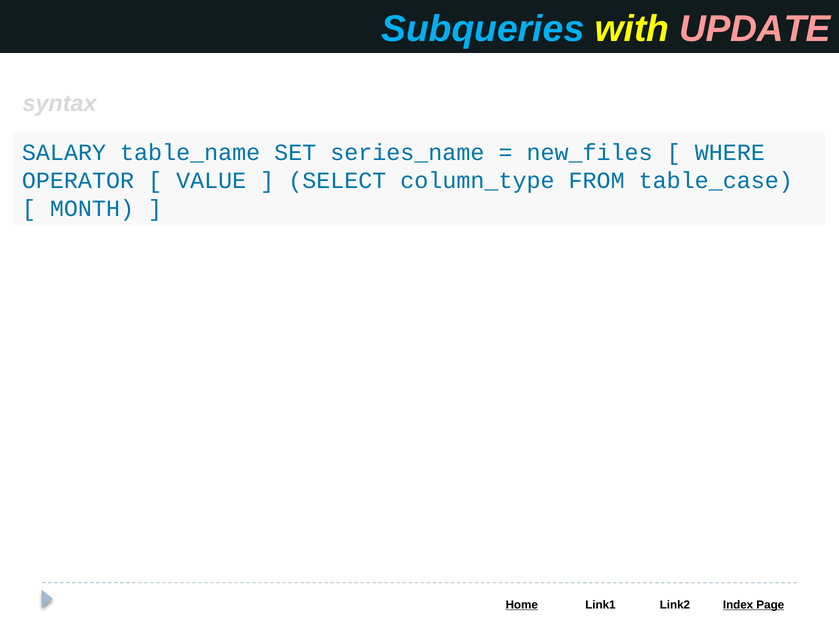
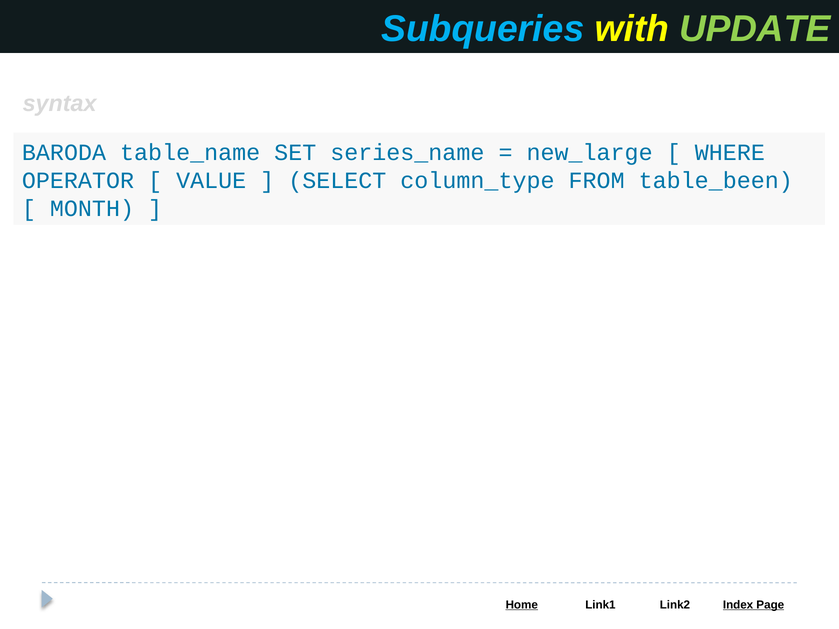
UPDATE colour: pink -> light green (755, 29)
SALARY: SALARY -> BARODA (64, 152)
new_files: new_files -> new_large (590, 152)
table_case: table_case -> table_been (716, 180)
